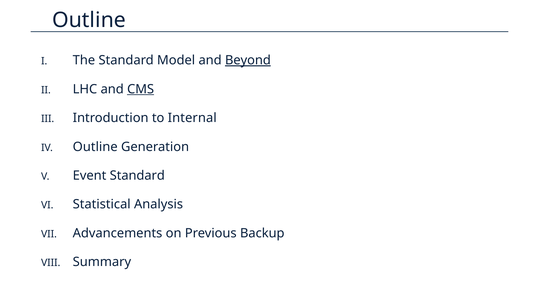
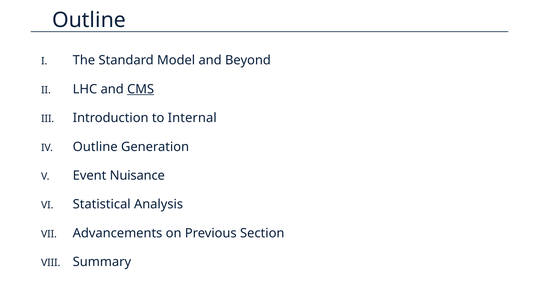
Beyond underline: present -> none (248, 60)
Event Standard: Standard -> Nuisance (137, 176)
Backup: Backup -> Section (262, 233)
